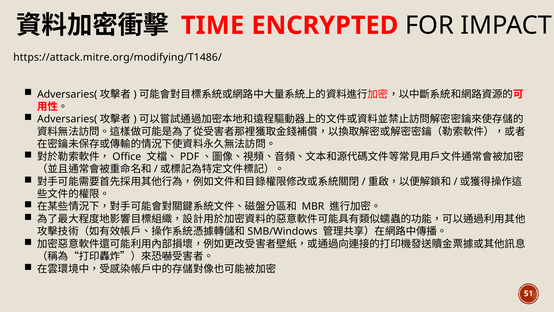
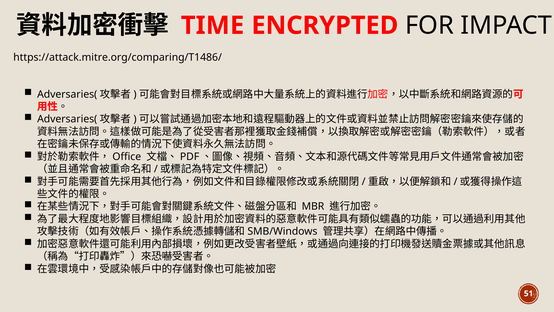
https://attack.mitre.org/modifying/T1486/: https://attack.mitre.org/modifying/T1486/ -> https://attack.mitre.org/comparing/T1486/ (118, 57)
